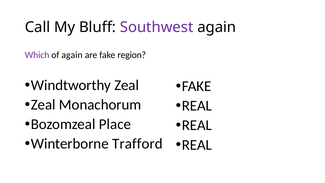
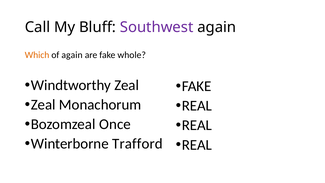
Which colour: purple -> orange (37, 55)
region: region -> whole (132, 55)
Place: Place -> Once (115, 124)
